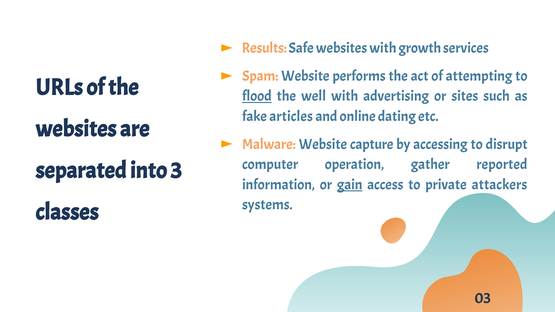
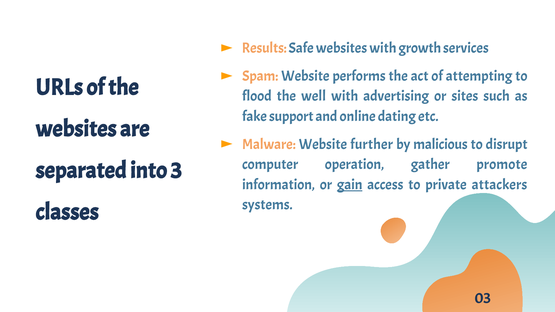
flood underline: present -> none (257, 96)
articles: articles -> support (291, 116)
capture: capture -> further (372, 144)
accessing: accessing -> malicious (440, 144)
reported: reported -> promote (502, 164)
